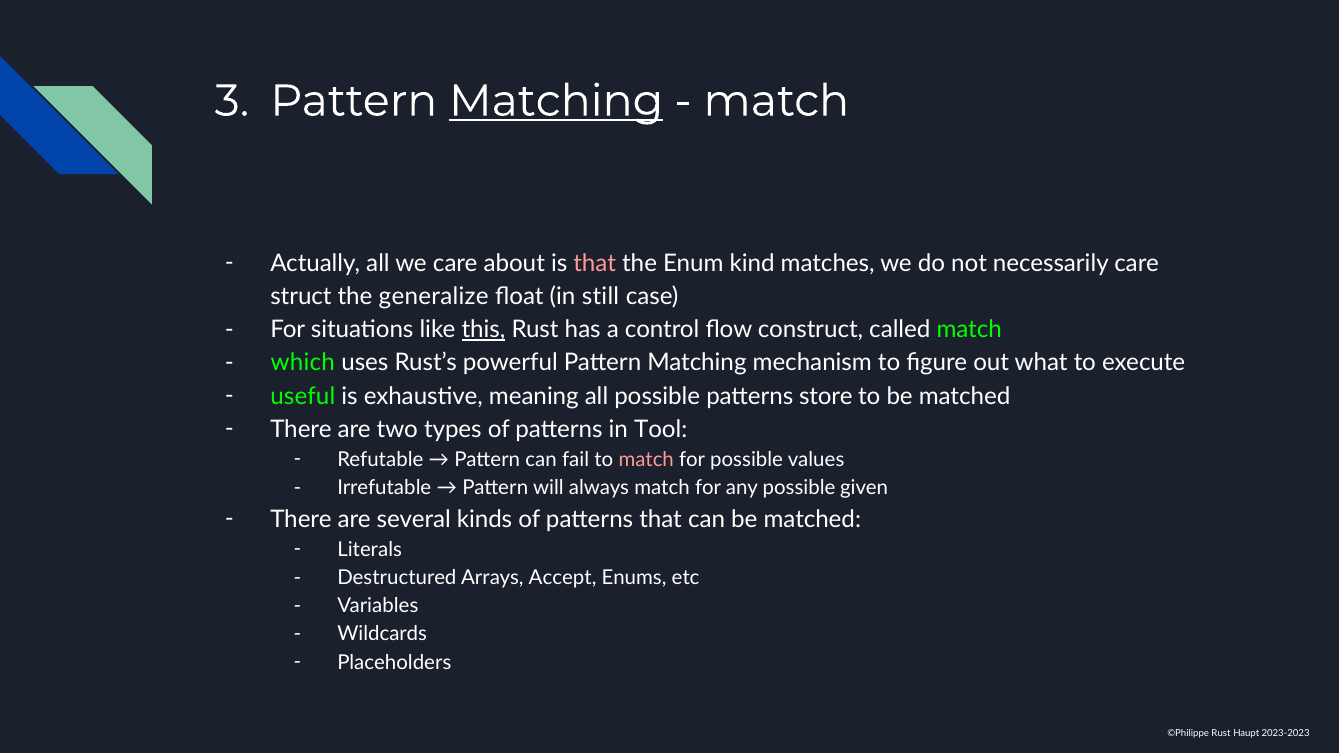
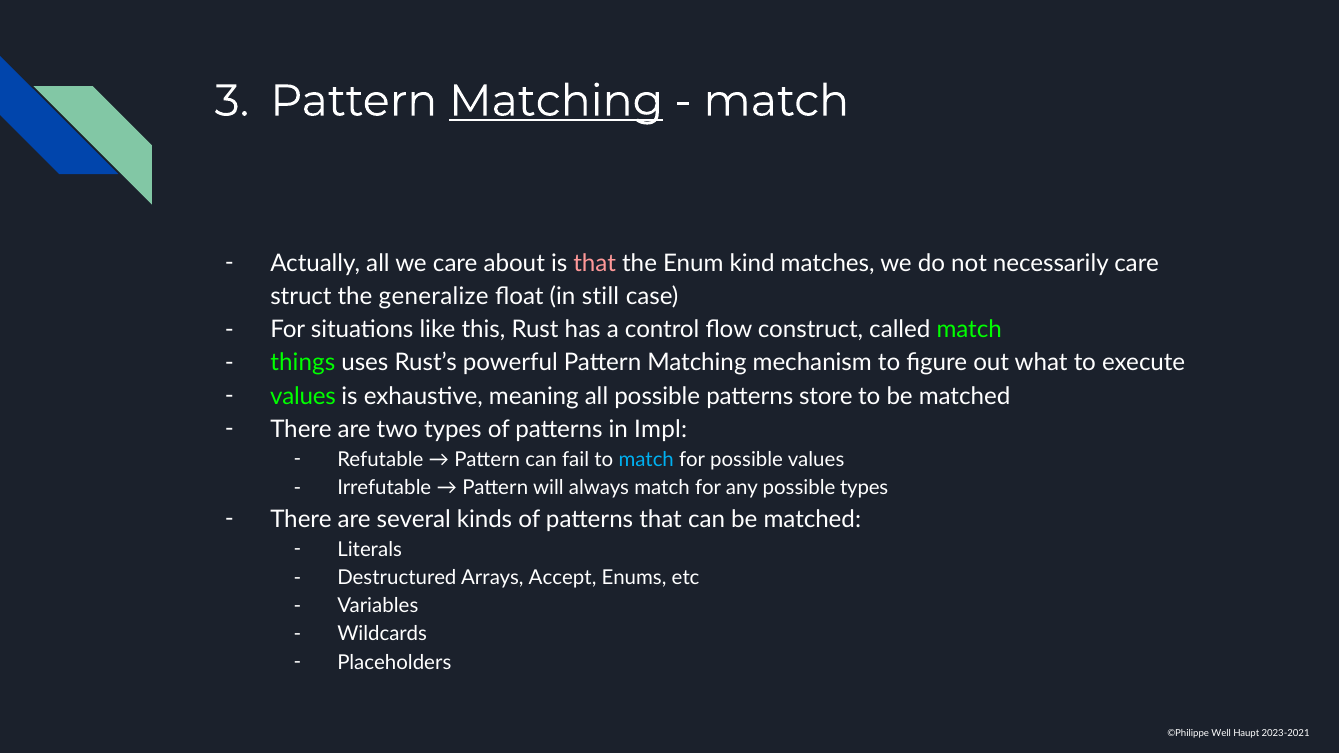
this underline: present -> none (483, 330)
which: which -> things (303, 363)
useful: useful -> values (303, 396)
Tool: Tool -> Impl (661, 429)
match colour: pink -> light blue (646, 460)
possible given: given -> types (864, 488)
©Philippe Rust: Rust -> Well (1221, 734)
2023-2023: 2023-2023 -> 2023-2021 (1286, 734)
